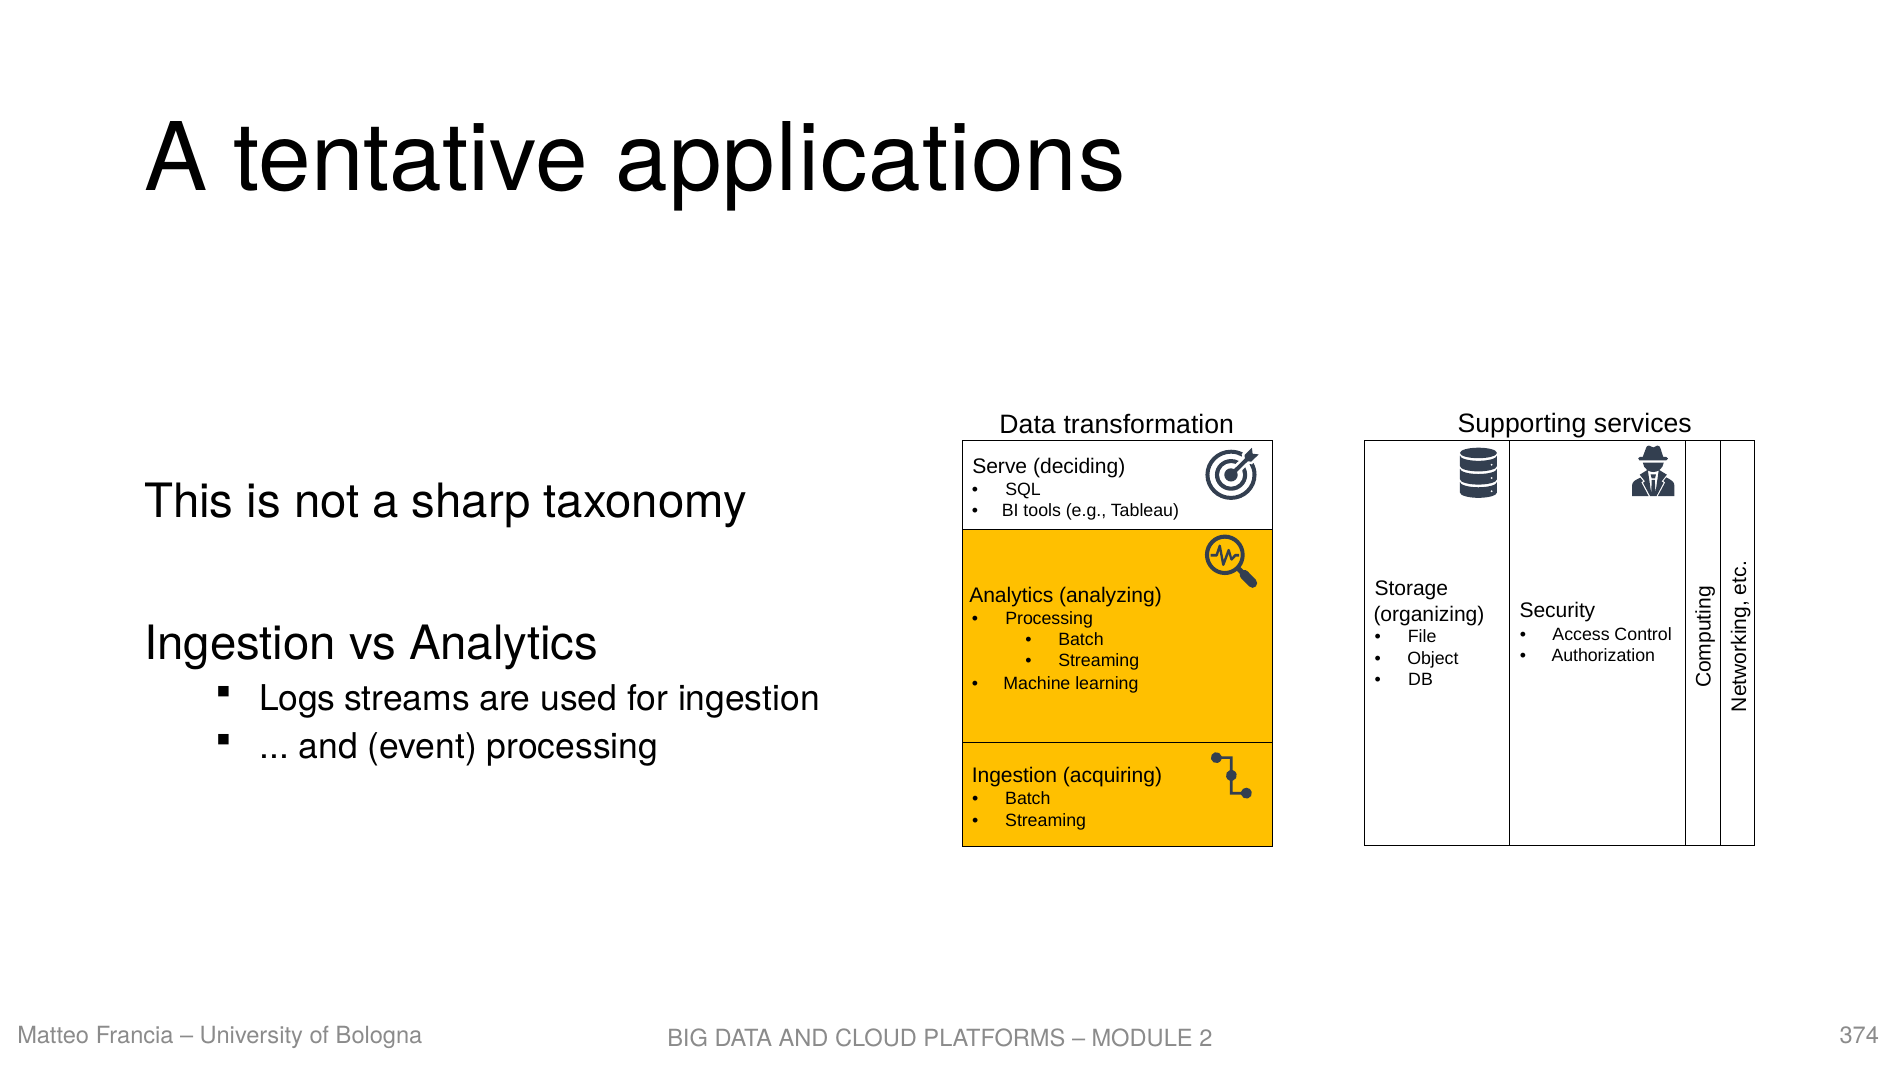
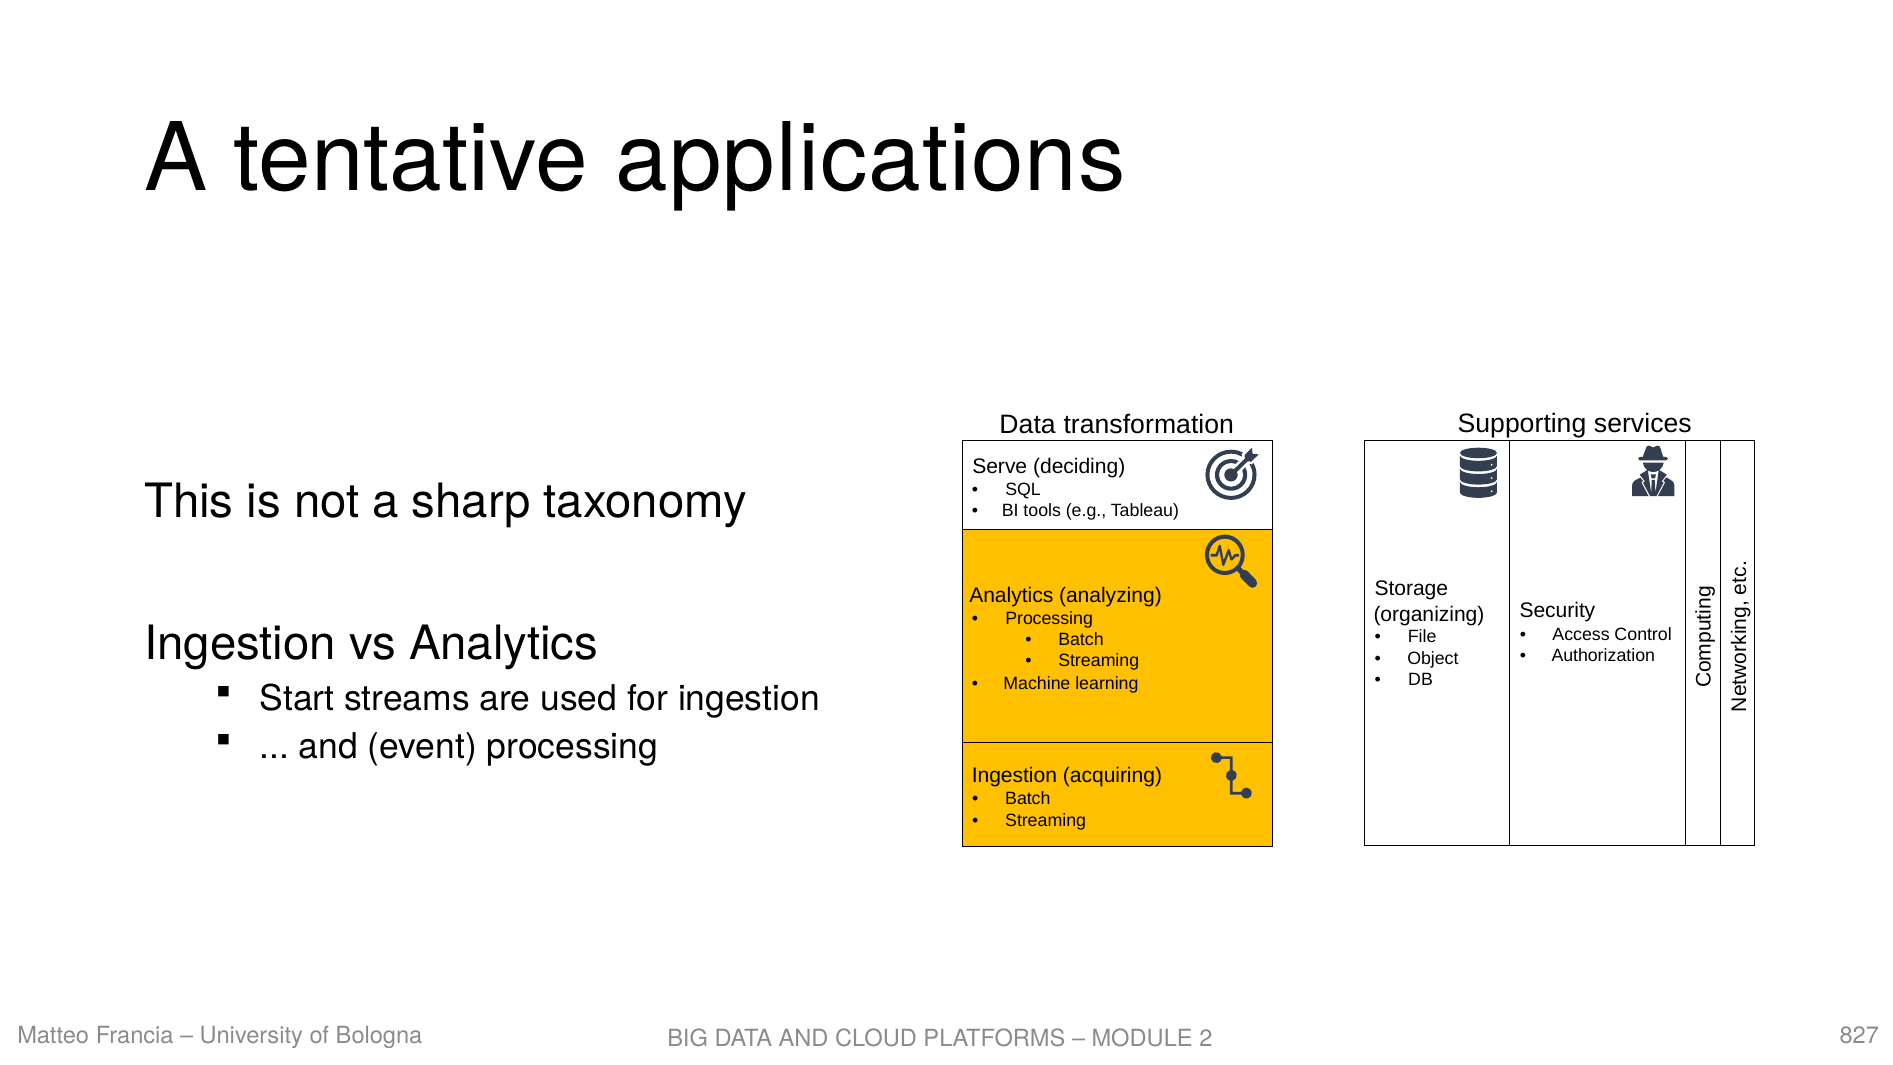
Logs: Logs -> Start (297, 698)
374: 374 -> 827 (1859, 1035)
